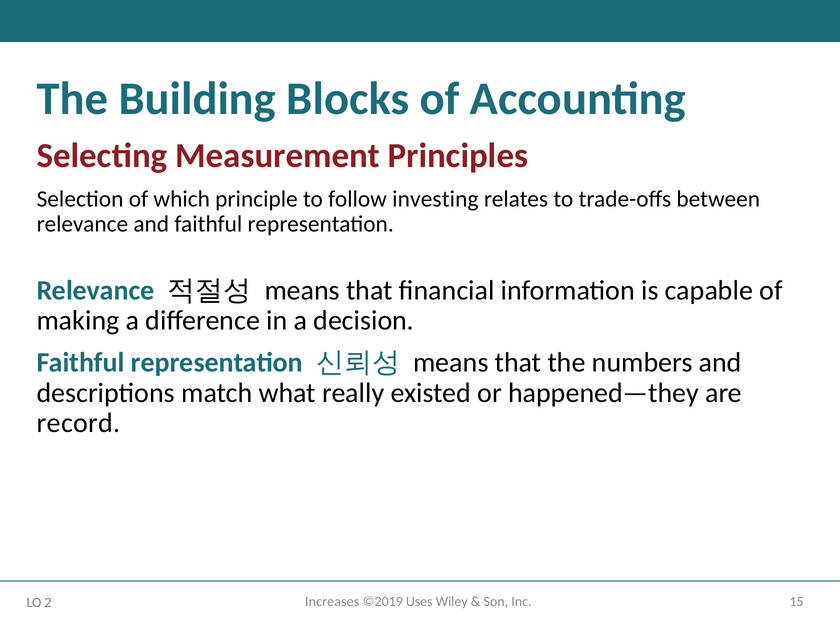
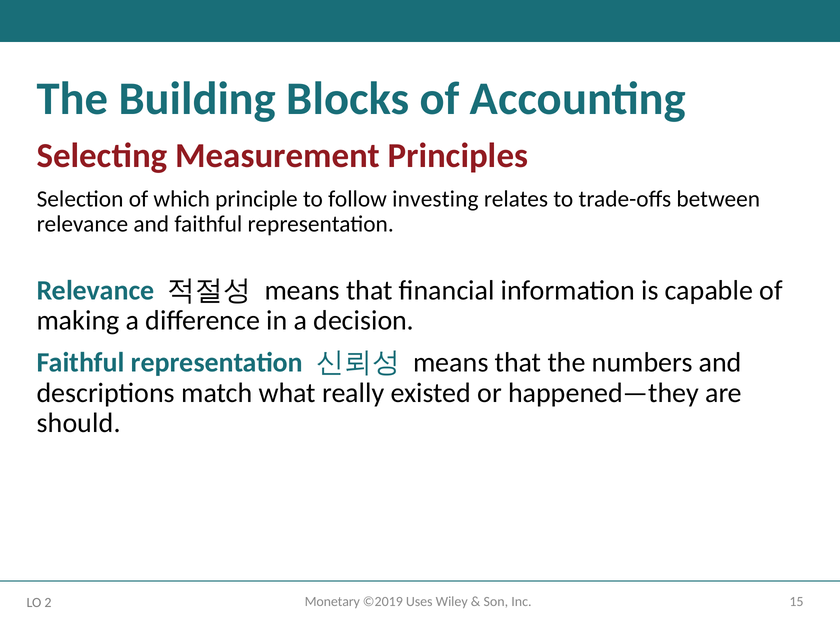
record: record -> should (79, 423)
Increases: Increases -> Monetary (332, 602)
